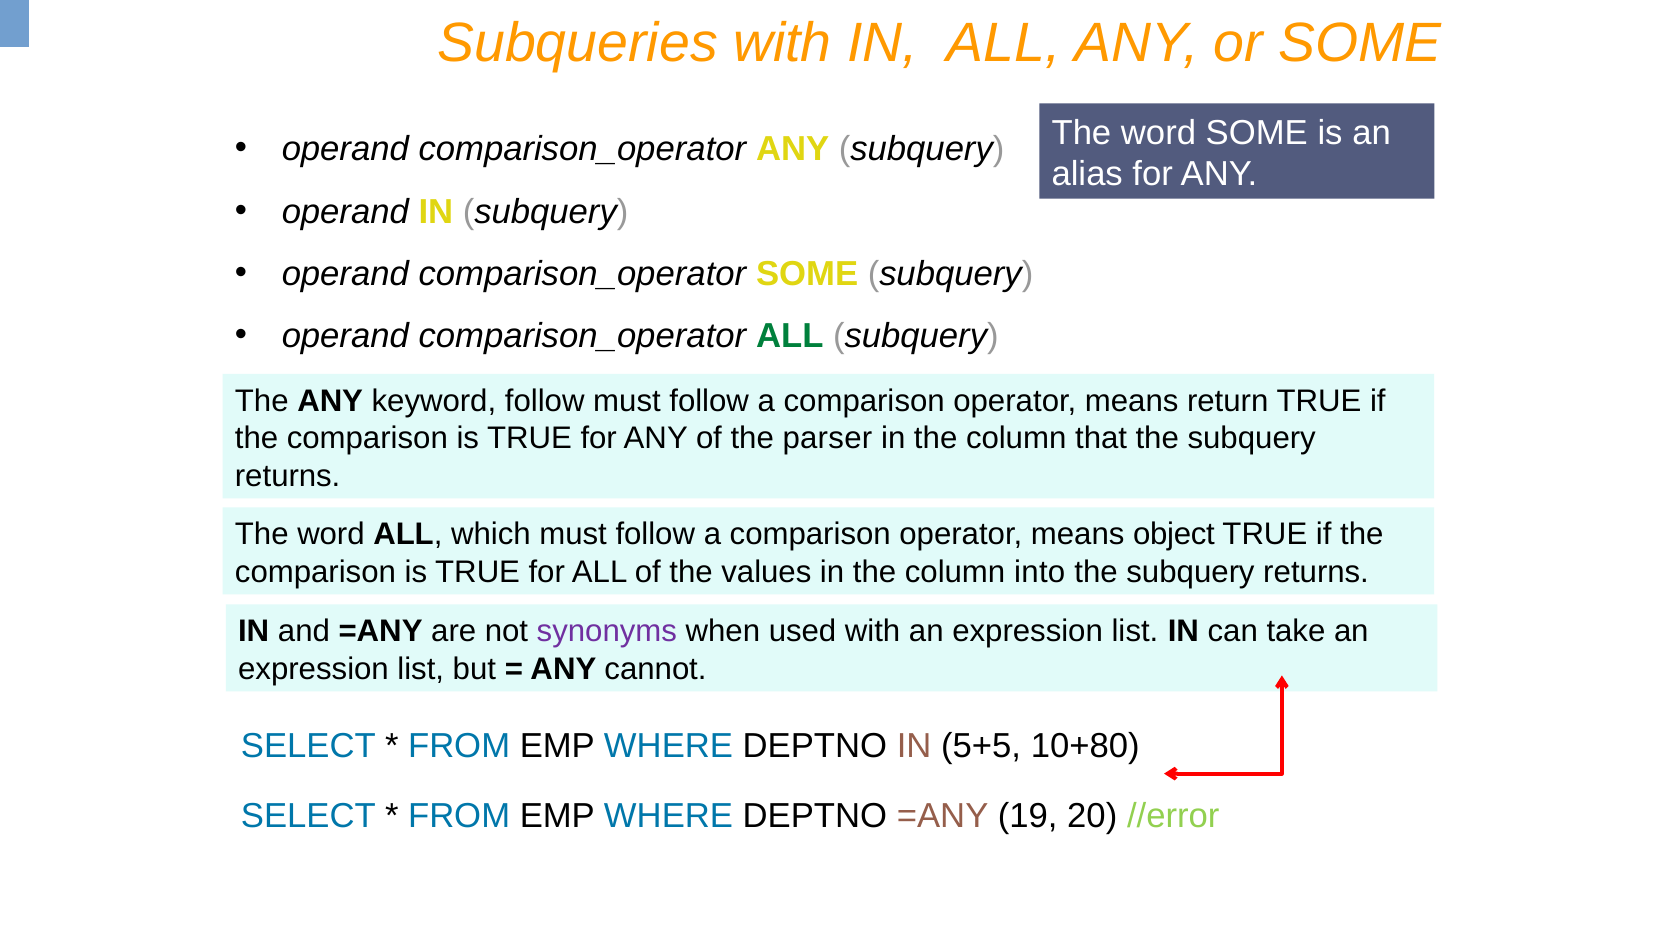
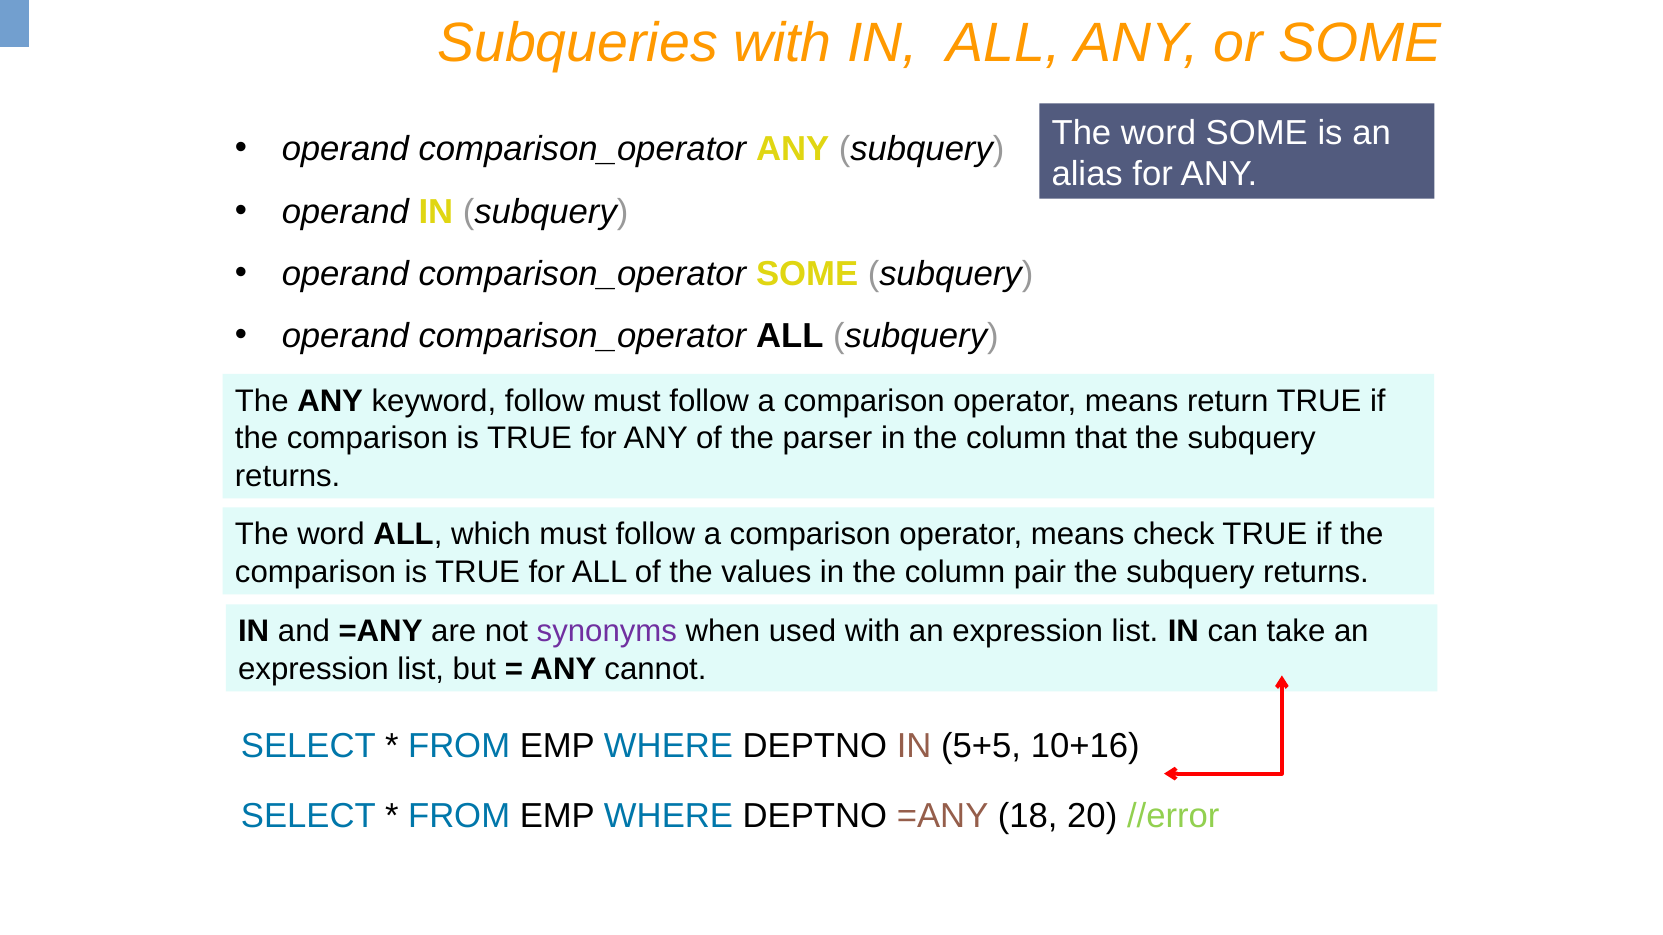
ALL colour: green -> black (790, 336)
object: object -> check (1174, 535)
into: into -> pair (1040, 572)
10+80: 10+80 -> 10+16 (1085, 747)
19: 19 -> 18 (1028, 817)
